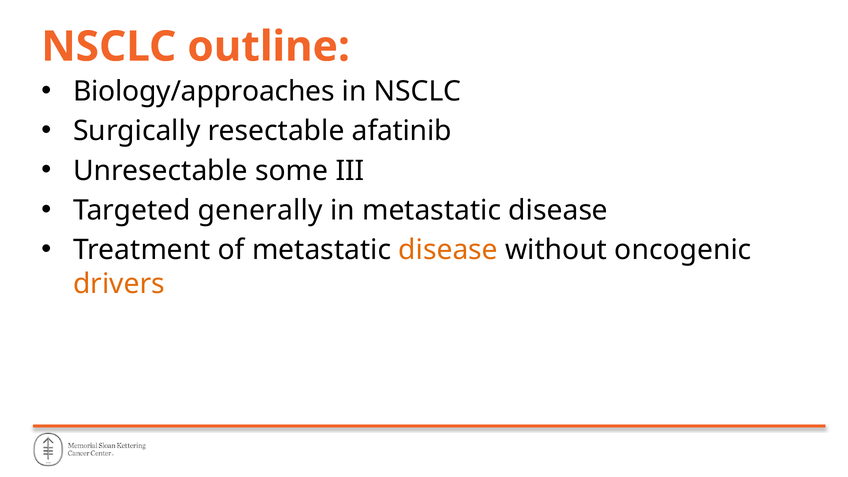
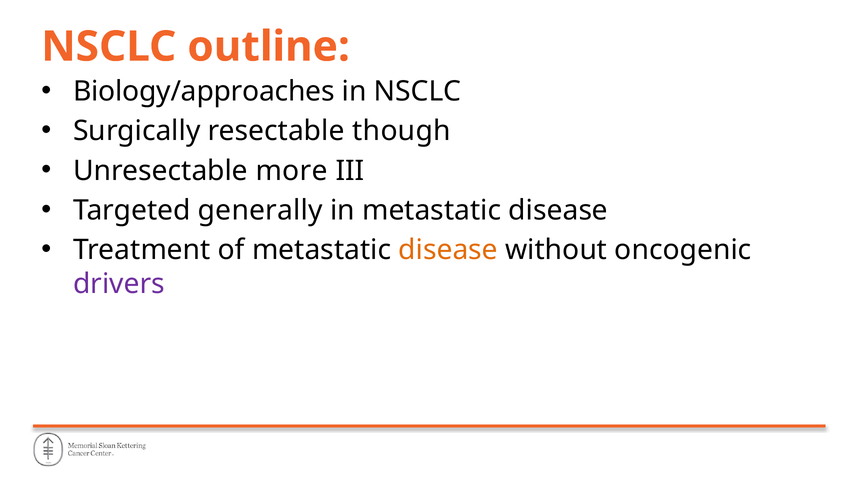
afatinib: afatinib -> though (402, 131)
some: some -> more (292, 171)
drivers colour: orange -> purple (119, 284)
